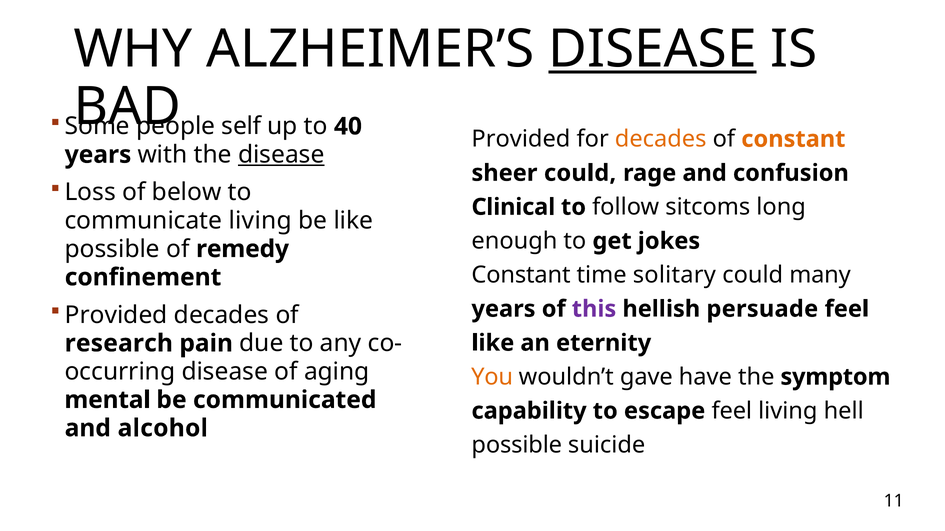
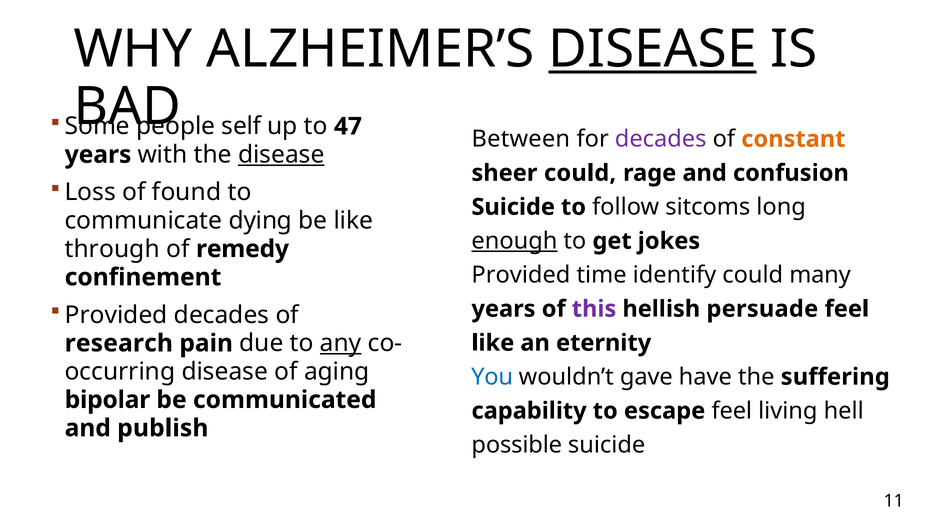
Provided: Provided -> Between (521, 139)
decades colour: orange -> purple (661, 139)
40: 40 -> 47 (348, 127)
below: below -> found (187, 193)
Clinical: Clinical -> Suicide (513, 207)
communicate living: living -> dying (260, 221)
enough underline: none -> present (514, 241)
possible: possible -> through (112, 249)
Constant: Constant -> Provided (521, 275)
solitary: solitary -> identify (674, 275)
any underline: none -> present (341, 344)
You colour: orange -> blue (492, 377)
symptom: symptom -> suffering (835, 377)
mental: mental -> bipolar (107, 400)
alcohol: alcohol -> publish (163, 429)
